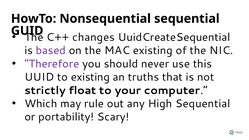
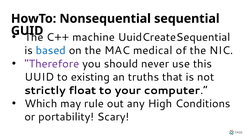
changes: changes -> machine (94, 37)
based colour: purple -> blue (51, 51)
MAC existing: existing -> medical (153, 51)
High Sequential: Sequential -> Conditions (203, 104)
